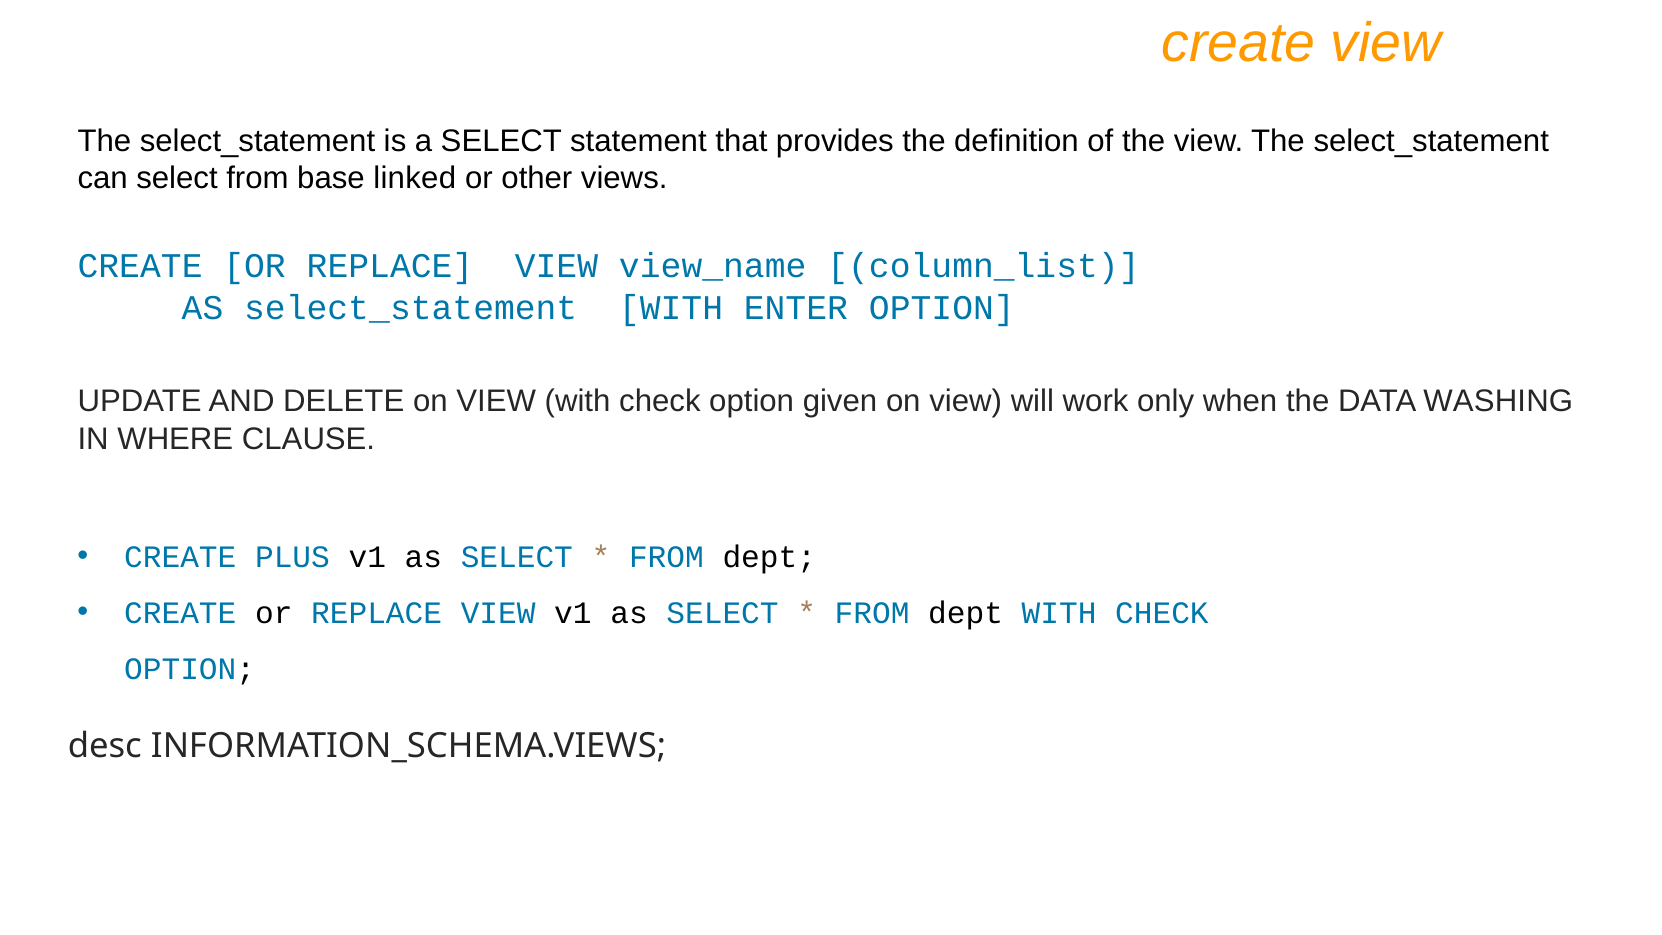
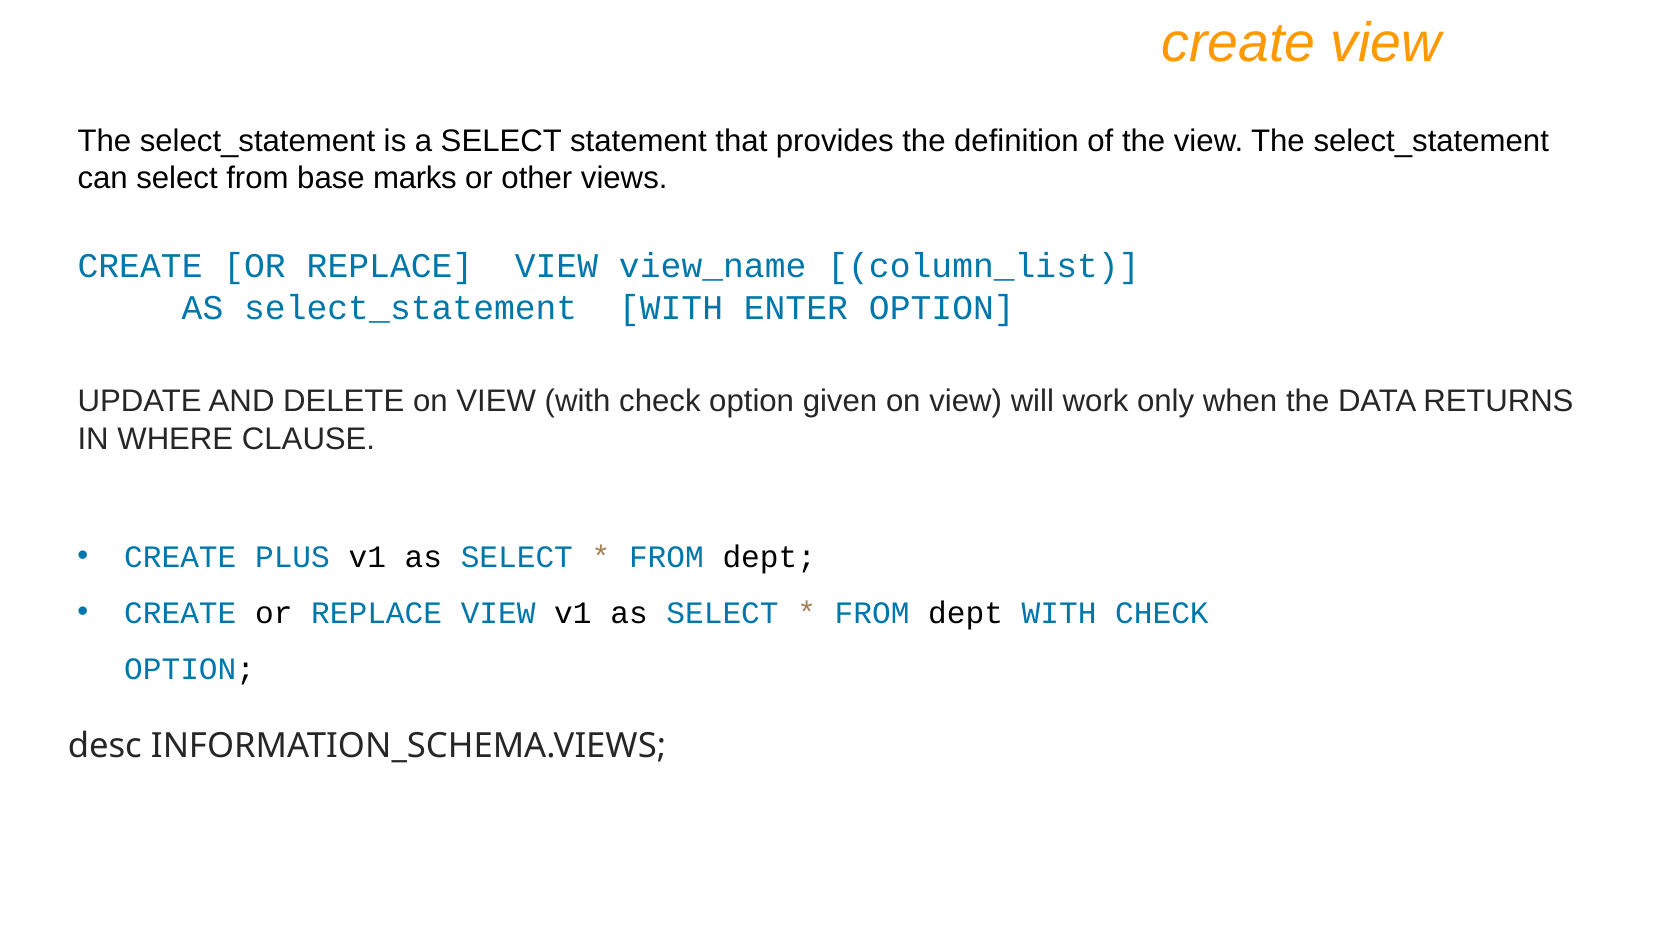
linked: linked -> marks (415, 179)
WASHING: WASHING -> RETURNS (1498, 401)
